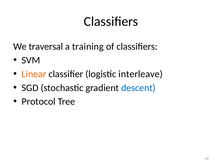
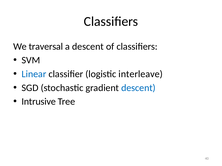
a training: training -> descent (88, 47)
Linear colour: orange -> blue (34, 74)
Protocol: Protocol -> Intrusive (39, 102)
